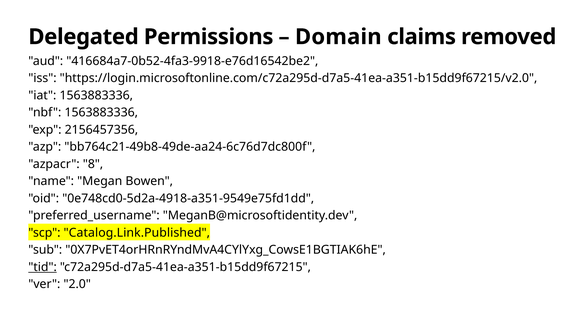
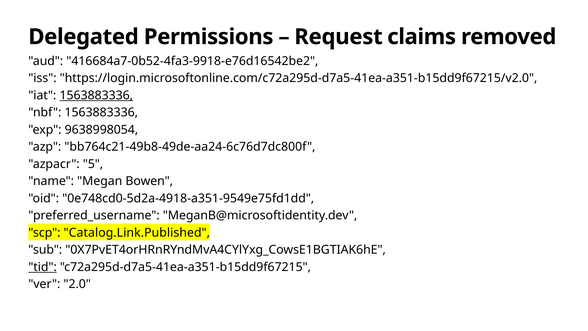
Domain: Domain -> Request (339, 37)
1563883336 underline: none -> present (96, 95)
2156457356: 2156457356 -> 9638998054 (101, 130)
8: 8 -> 5 (93, 164)
